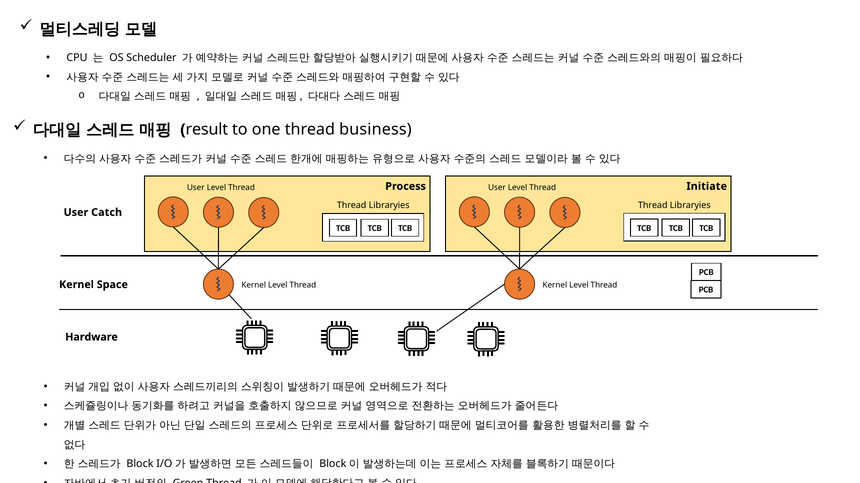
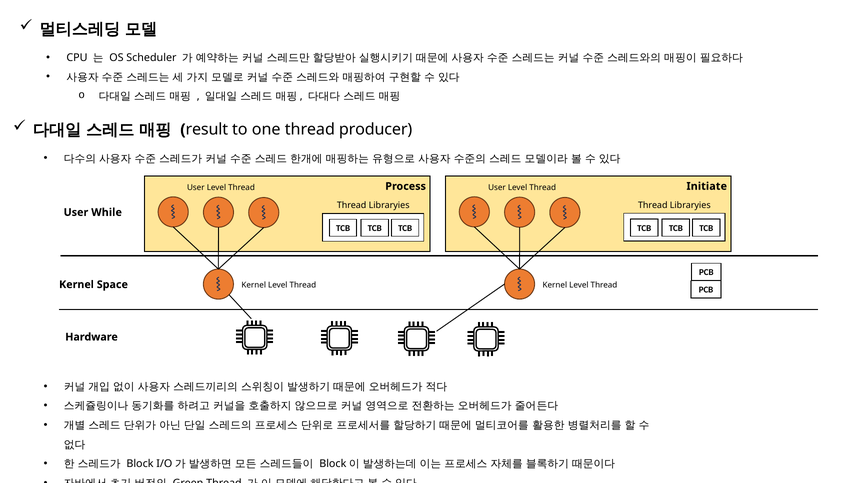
business: business -> producer (376, 130)
Catch: Catch -> While (107, 213)
